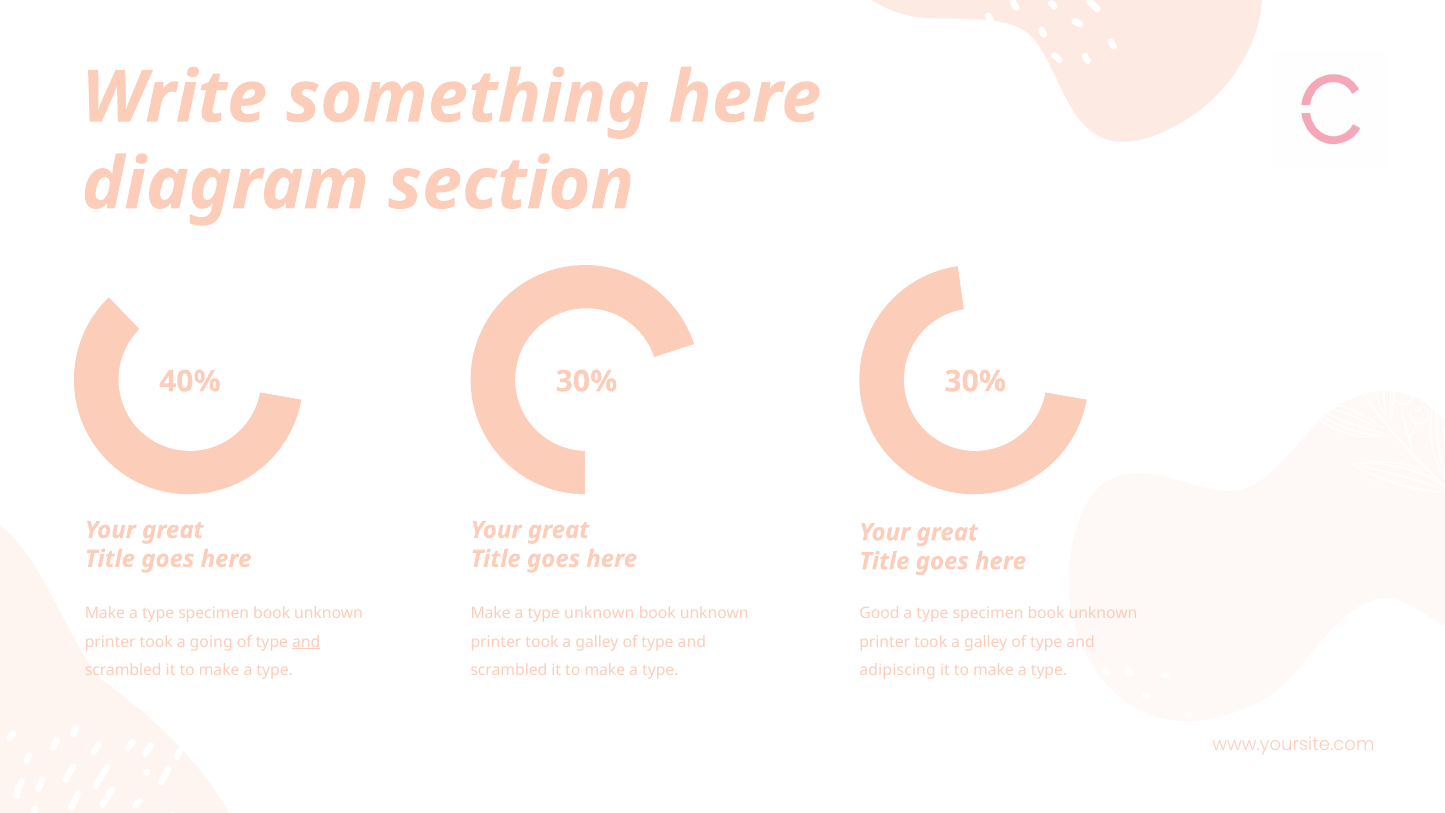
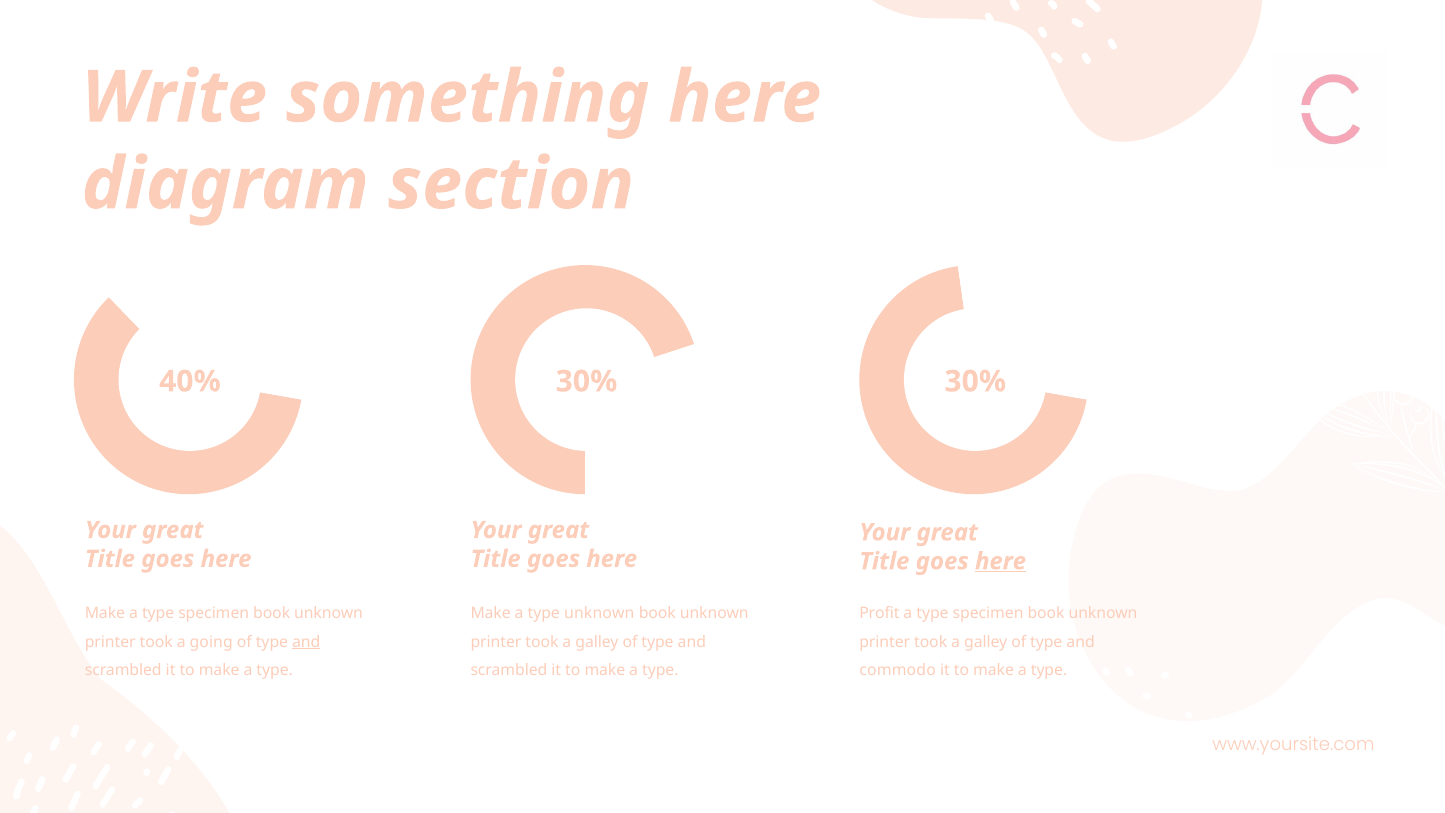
here underline: none -> present (1001, 561)
Good: Good -> Profit (879, 614)
adipiscing: adipiscing -> commodo (898, 670)
